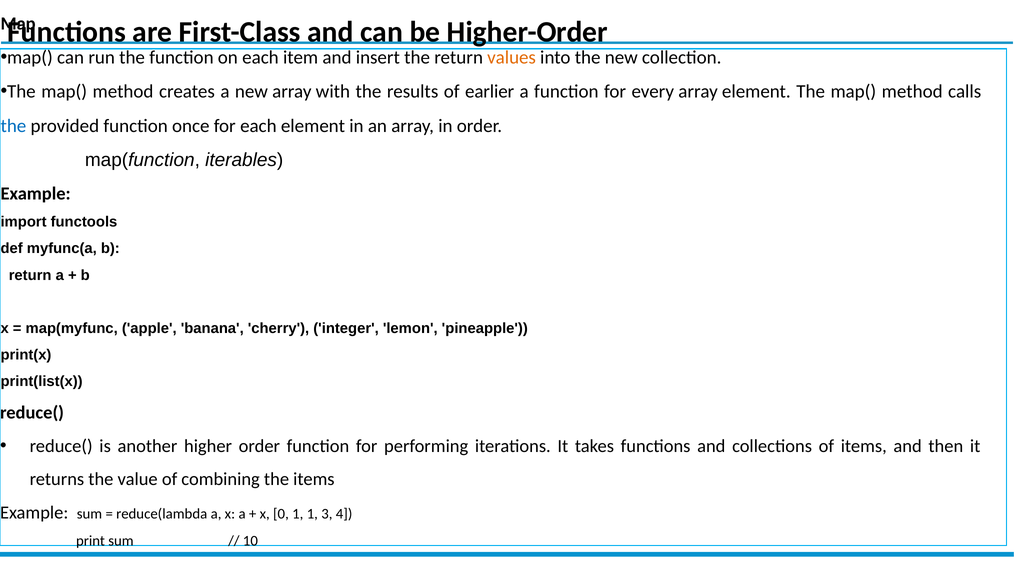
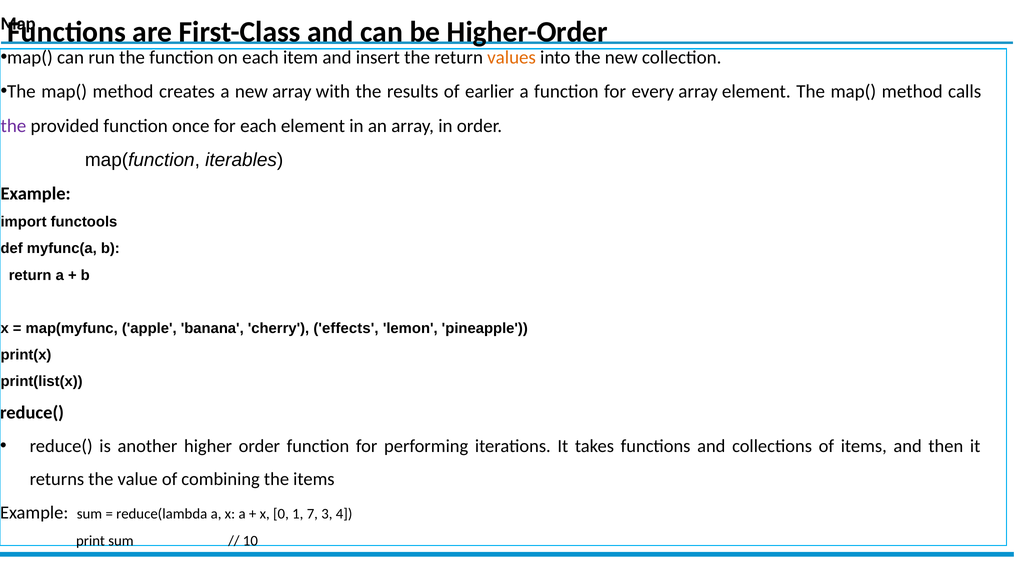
the colour: blue -> purple (13, 126)
integer: integer -> effects (346, 329)
1 1: 1 -> 7 (312, 514)
